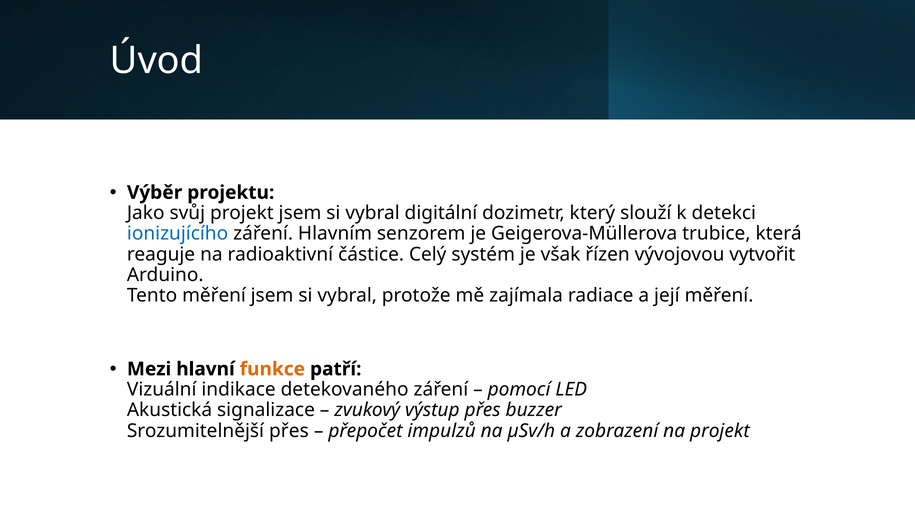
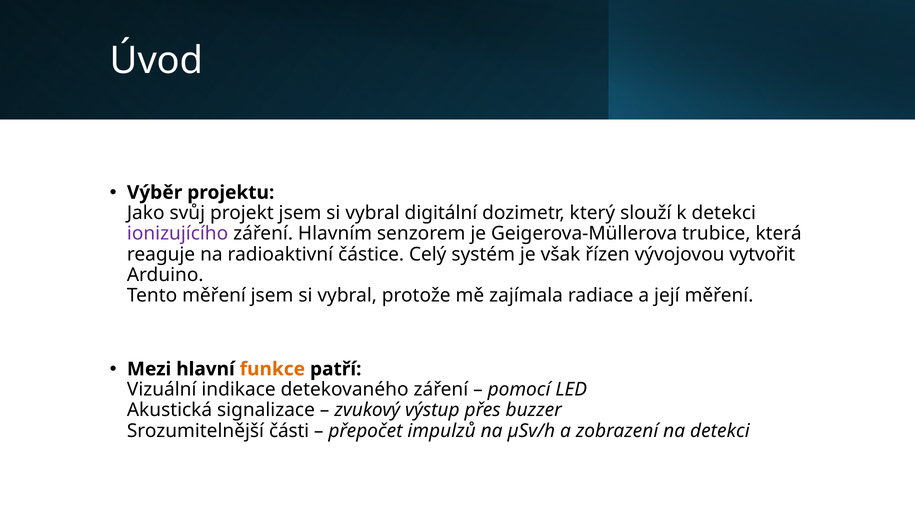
ionizujícího colour: blue -> purple (178, 234)
Srozumitelnější přes: přes -> části (289, 431)
na projekt: projekt -> detekci (720, 431)
